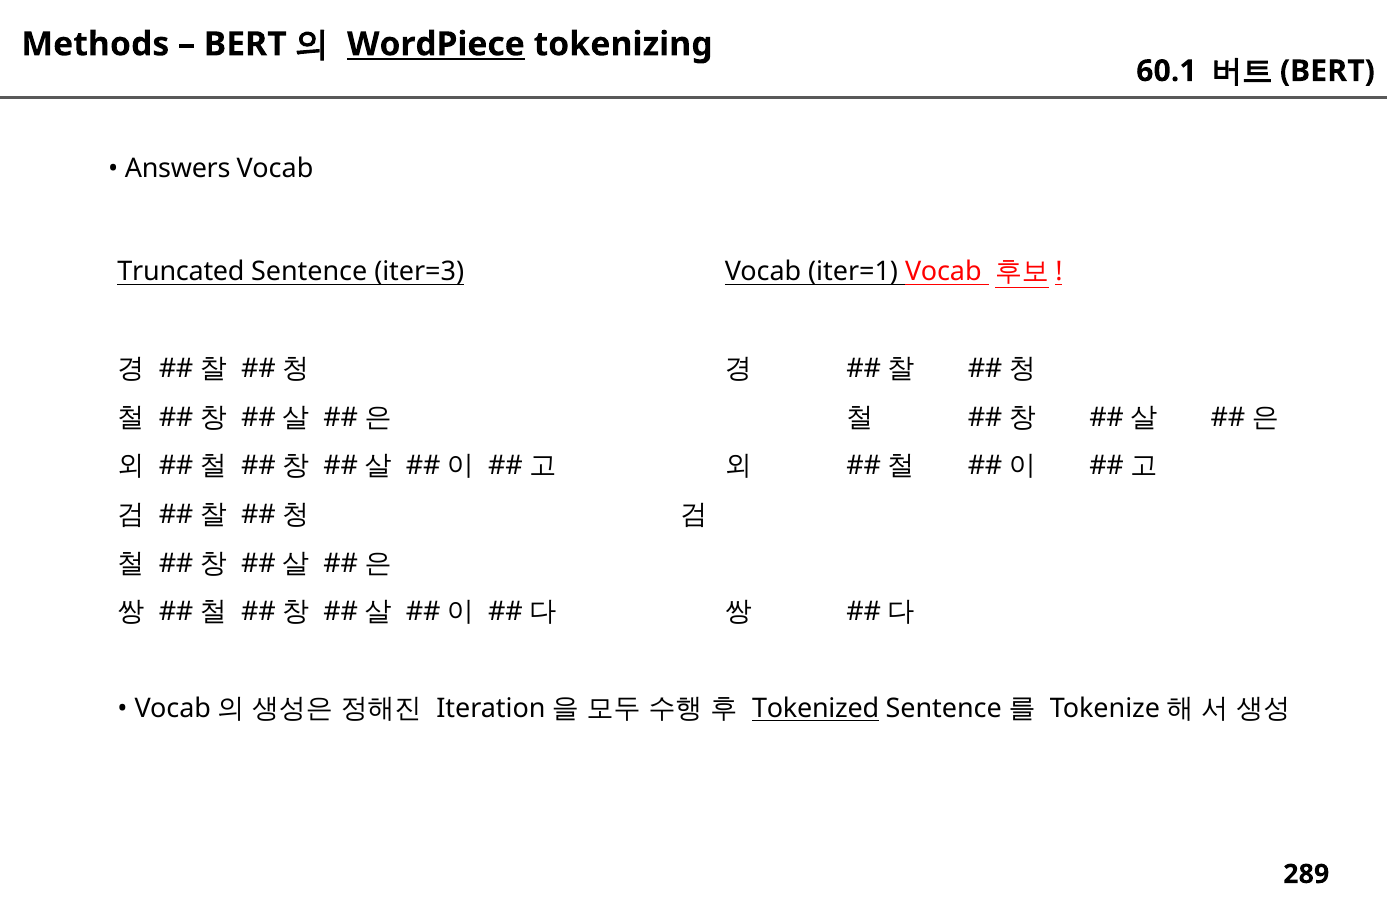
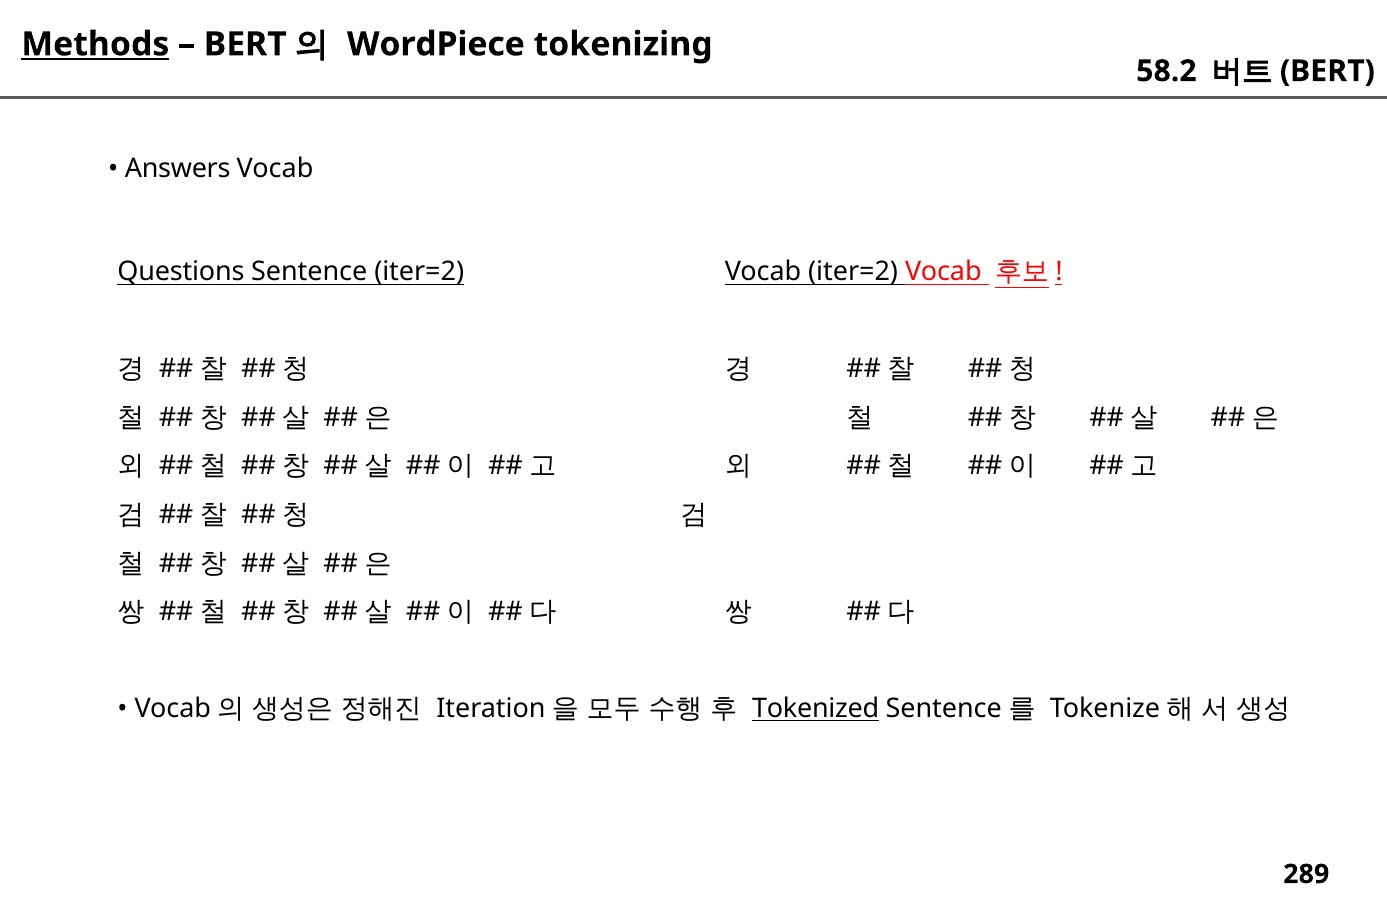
Methods underline: none -> present (95, 44)
WordPiece underline: present -> none (436, 44)
60.1: 60.1 -> 58.2 (1166, 71)
Truncated: Truncated -> Questions (181, 272)
Sentence iter=3: iter=3 -> iter=2 (419, 272)
Vocab iter=1: iter=1 -> iter=2 (853, 272)
